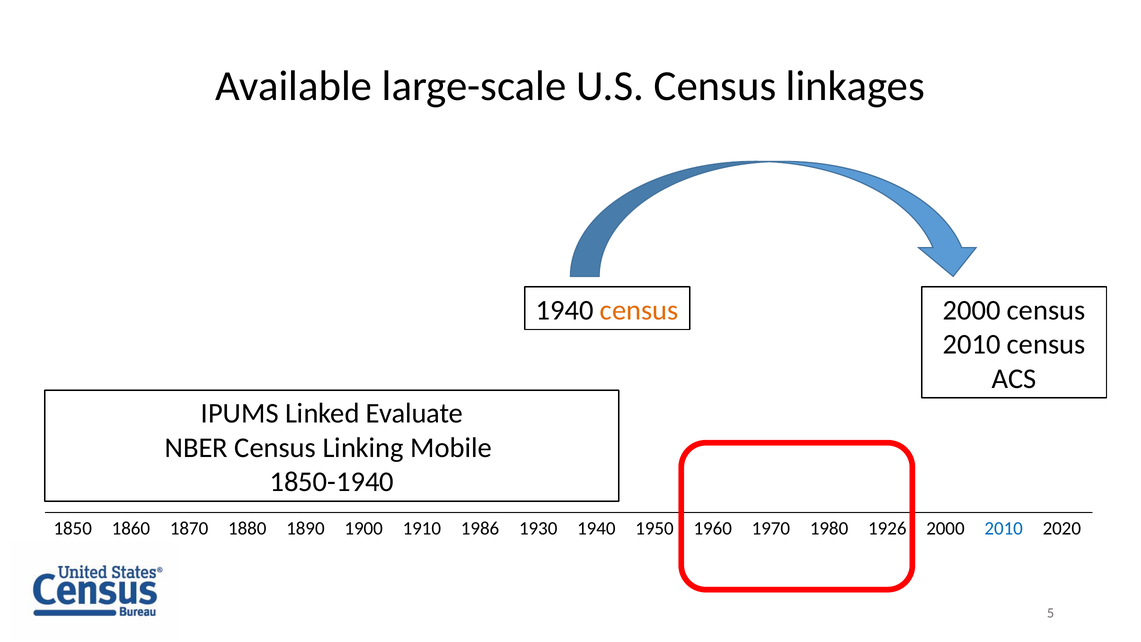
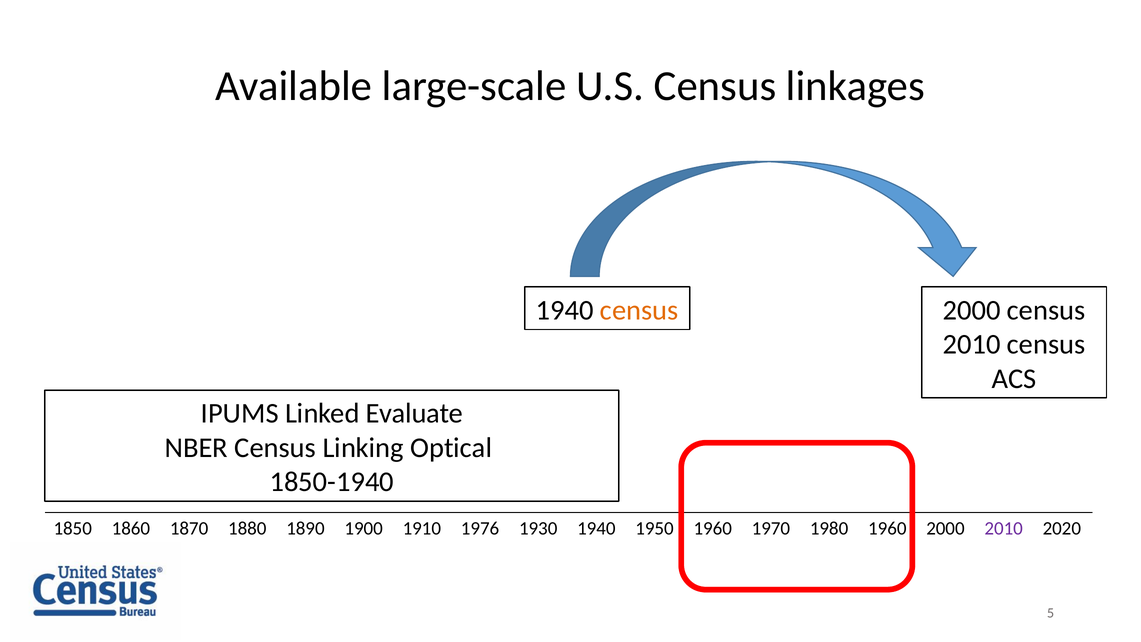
Mobile: Mobile -> Optical (451, 448)
1986: 1986 -> 1976 (480, 529)
1980 1926: 1926 -> 1960 (887, 529)
2010 colour: blue -> purple (1004, 529)
